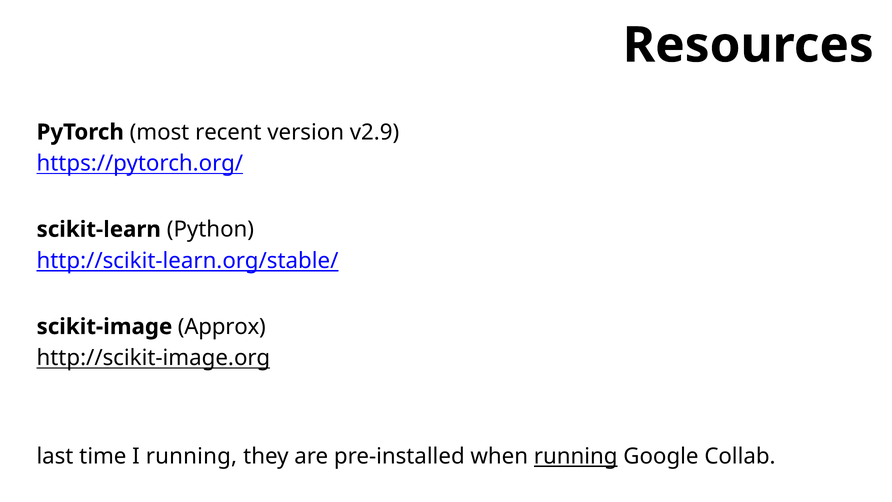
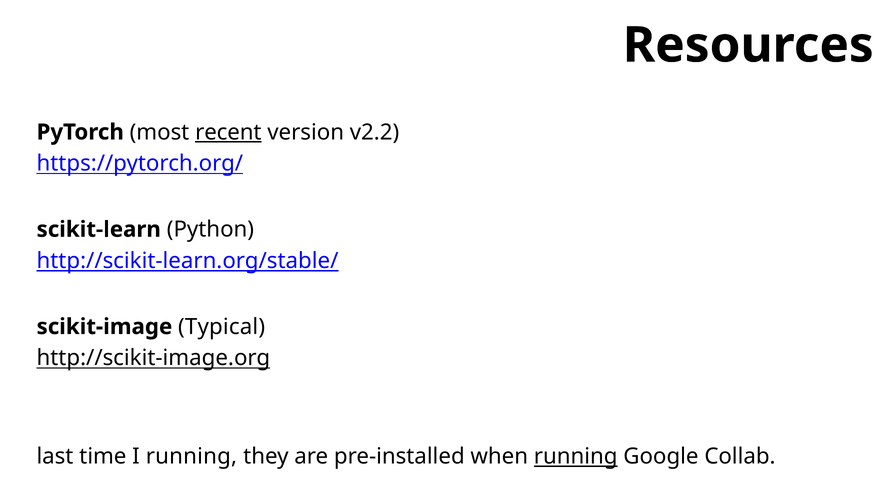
recent underline: none -> present (228, 132)
v2.9: v2.9 -> v2.2 (375, 132)
Approx: Approx -> Typical (222, 327)
